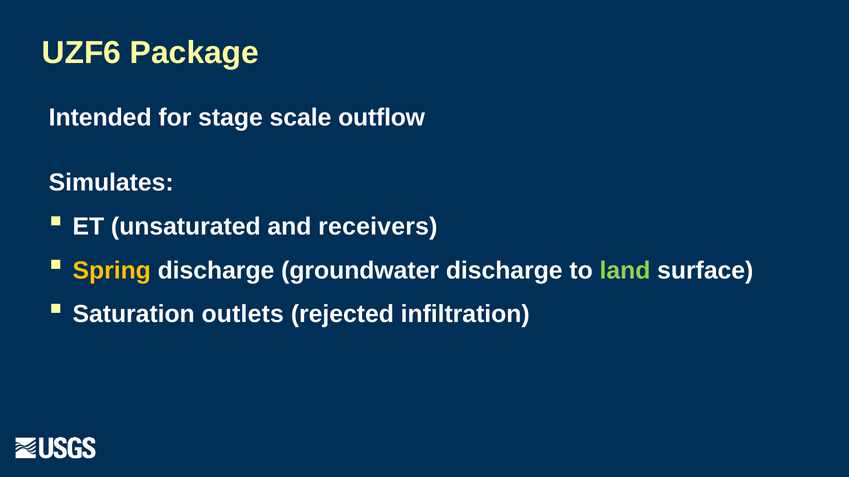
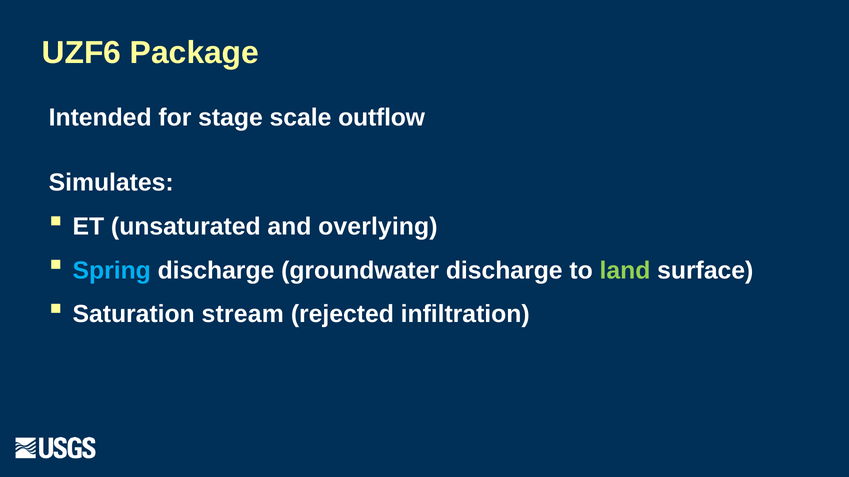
receivers: receivers -> overlying (378, 227)
Spring colour: yellow -> light blue (112, 271)
outlets: outlets -> stream (243, 315)
